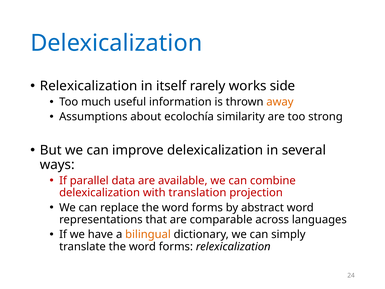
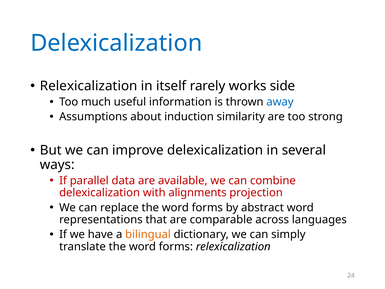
away colour: orange -> blue (280, 102)
ecolochía: ecolochía -> induction (189, 117)
translation: translation -> alignments (198, 193)
